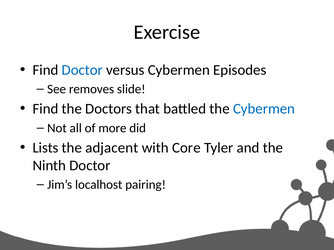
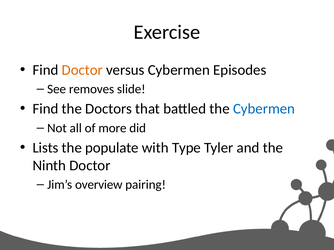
Doctor colour: blue -> orange (82, 70)
adjacent: adjacent -> populate (112, 148)
Core: Core -> Type (186, 148)
localhost: localhost -> overview (99, 185)
